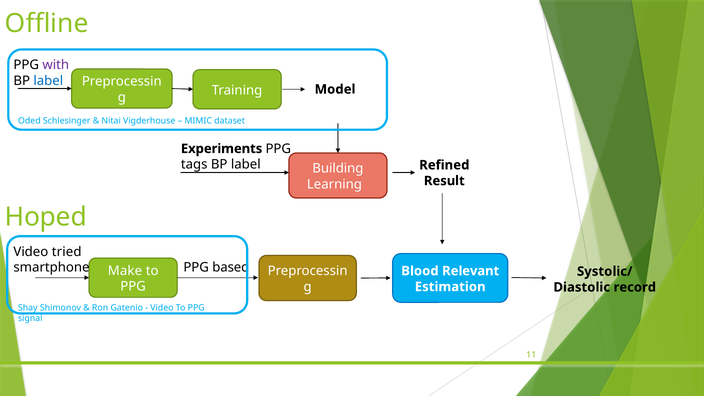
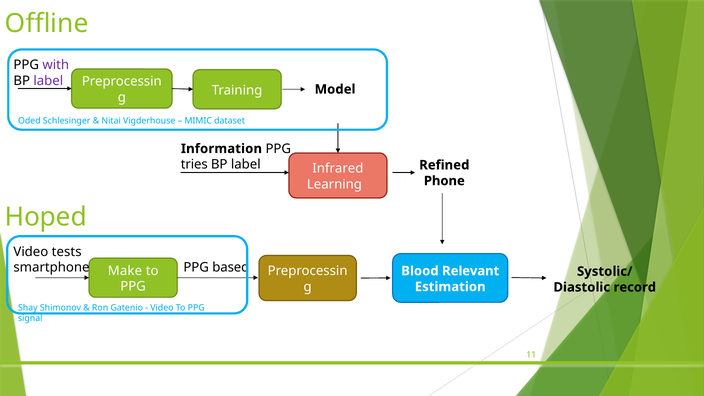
label colour: blue -> purple (48, 81)
Experiments: Experiments -> Information (221, 149)
tags: tags -> tries (194, 165)
Building: Building -> Infrared (338, 168)
Result: Result -> Phone (444, 181)
tried: tried -> tests (67, 252)
